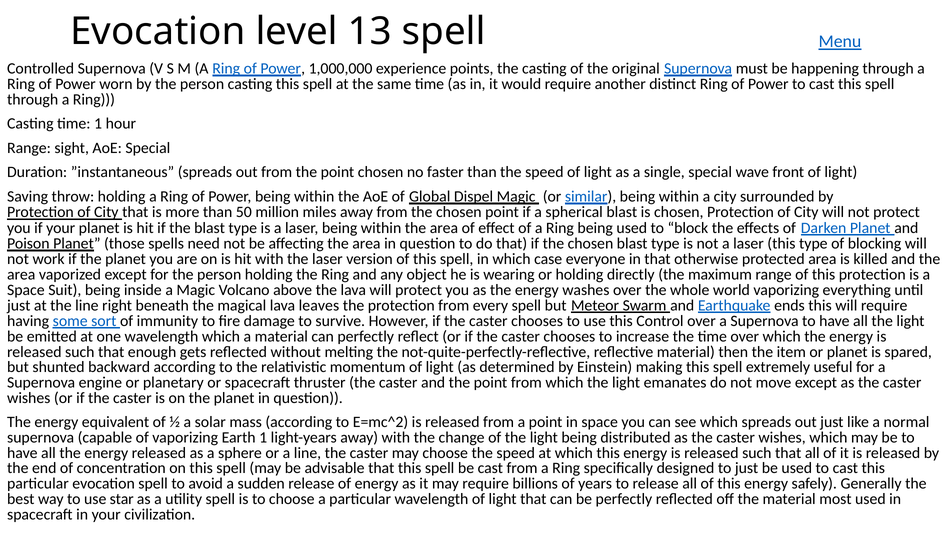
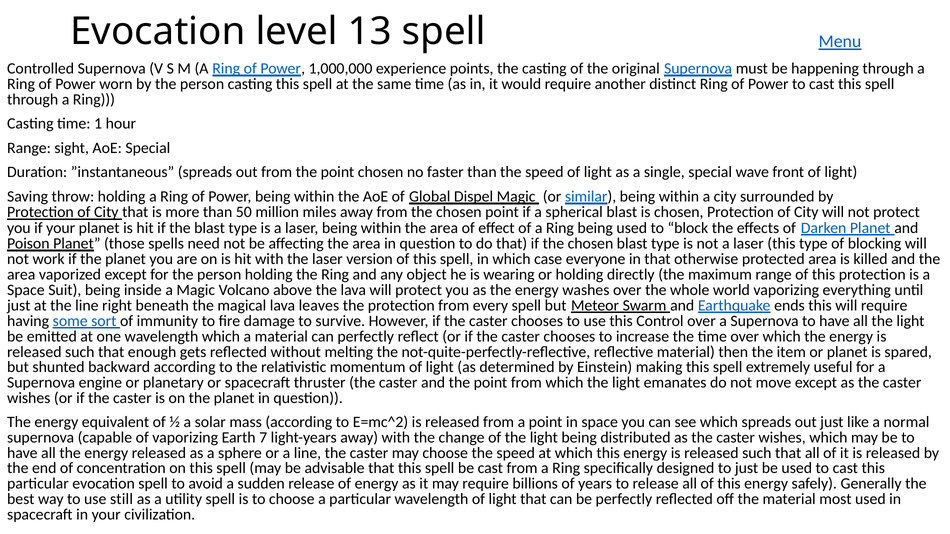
Earth 1: 1 -> 7 (263, 438)
star: star -> still (122, 499)
